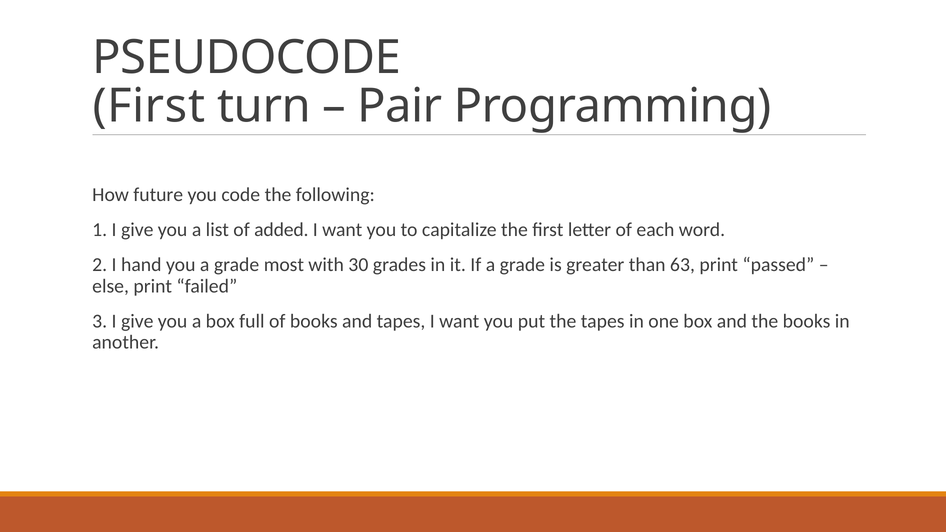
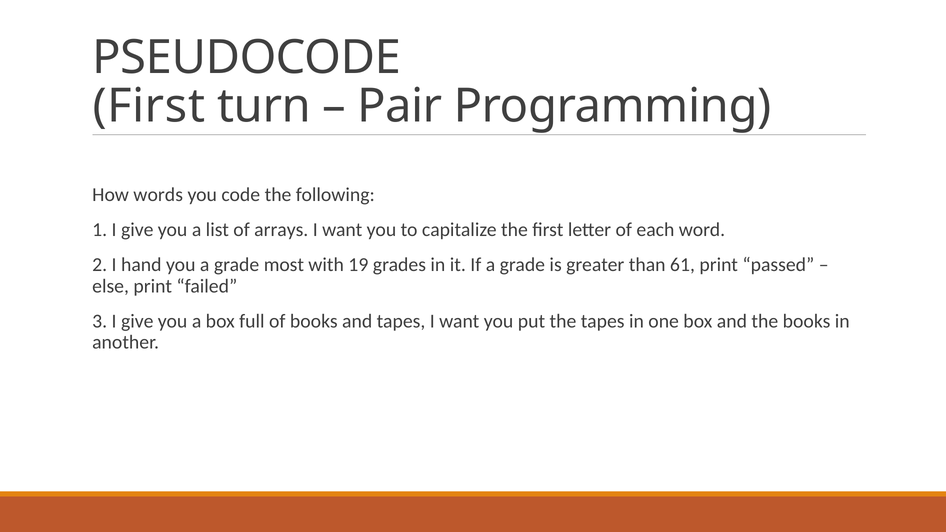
future: future -> words (158, 195)
added: added -> arrays (281, 230)
30: 30 -> 19 (358, 265)
63: 63 -> 61 (682, 265)
